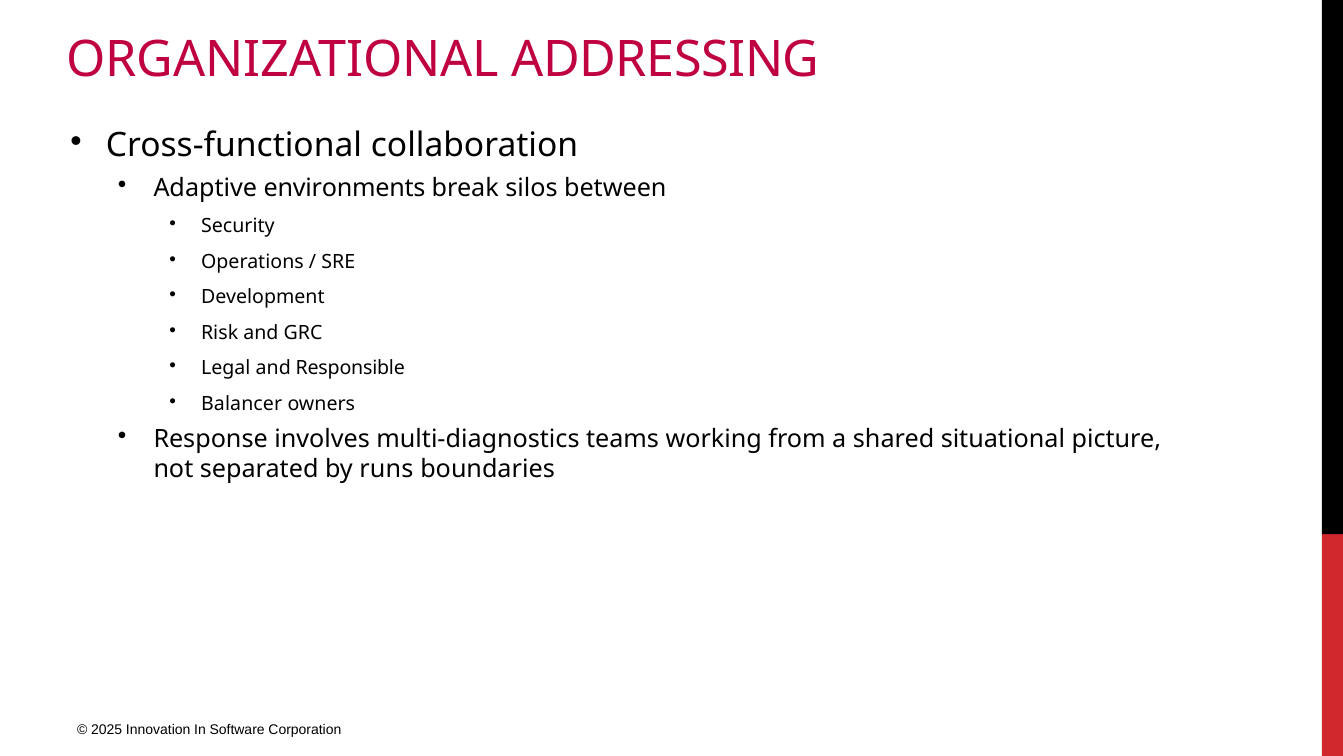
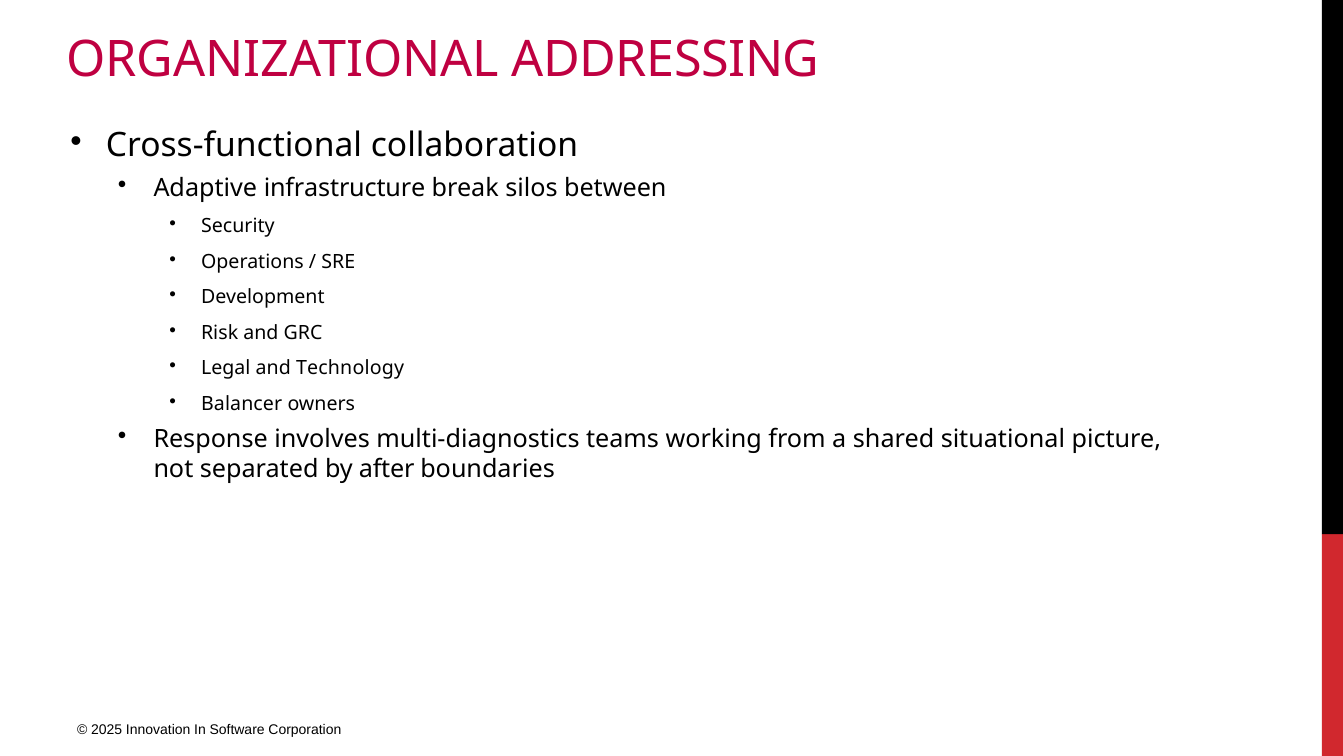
environments: environments -> infrastructure (345, 188)
Responsible: Responsible -> Technology (350, 368)
runs: runs -> after (387, 469)
